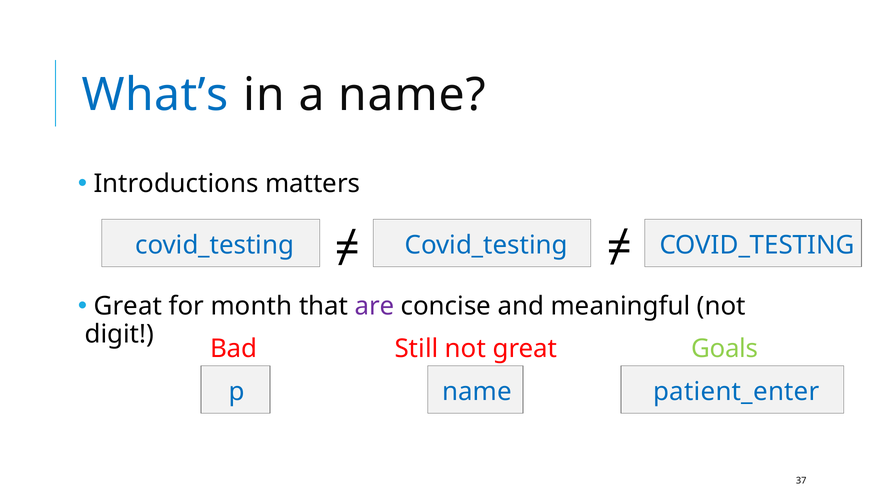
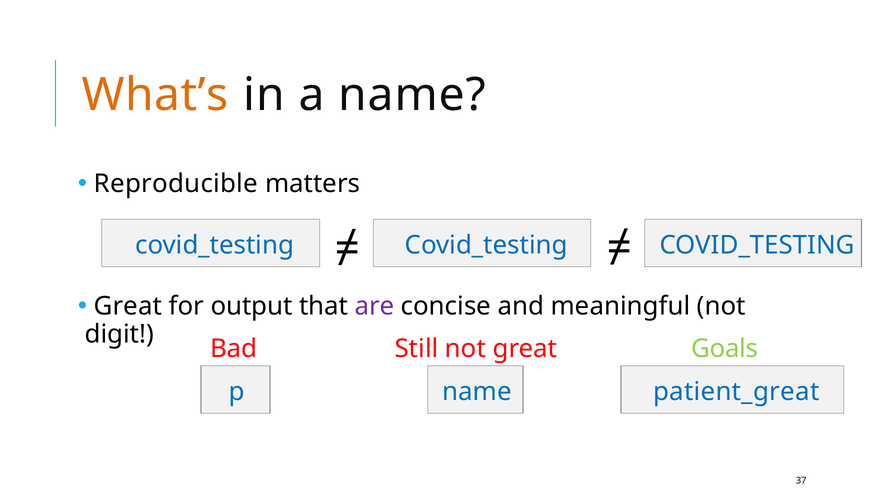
What’s colour: blue -> orange (155, 95)
Introductions: Introductions -> Reproducible (176, 184)
month: month -> output (252, 306)
patient_enter: patient_enter -> patient_great (736, 392)
